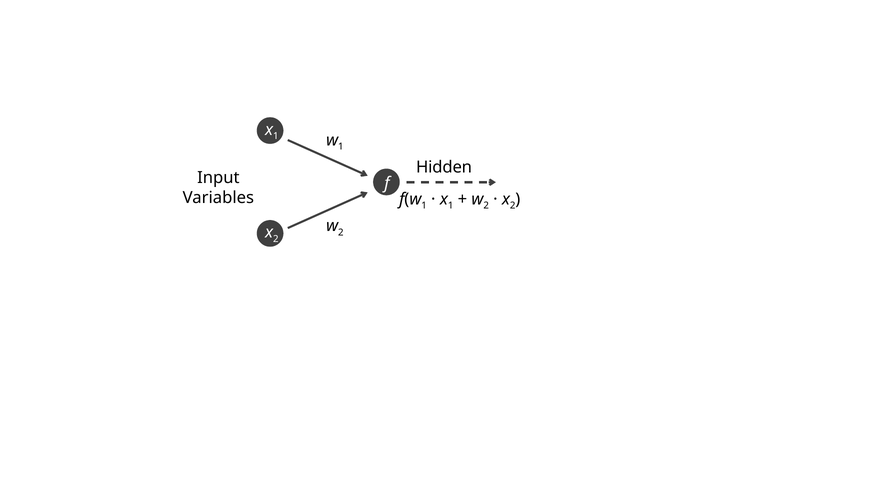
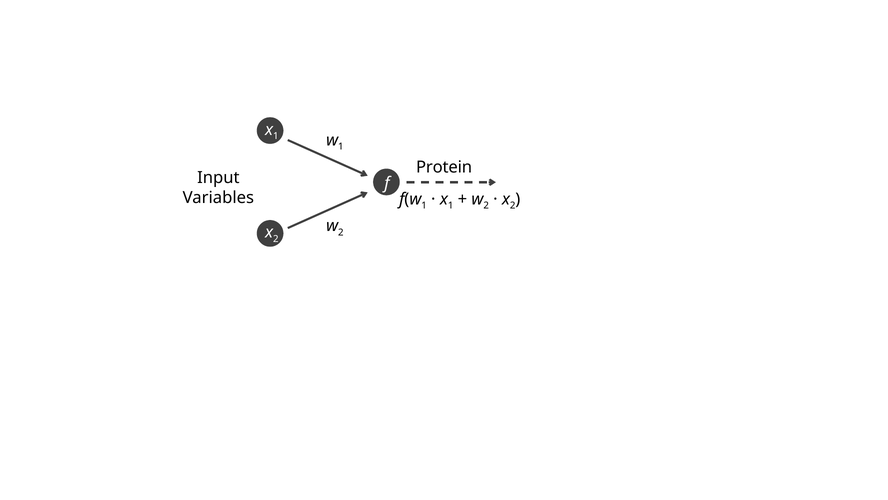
Hidden: Hidden -> Protein (444, 167)
